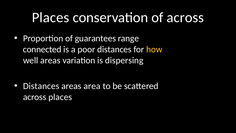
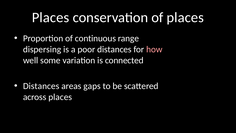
of across: across -> places (185, 17)
guarantees: guarantees -> continuous (95, 38)
connected: connected -> dispersing (42, 49)
how colour: yellow -> pink (154, 49)
well areas: areas -> some (50, 60)
dispersing: dispersing -> connected (124, 60)
area: area -> gaps (92, 86)
